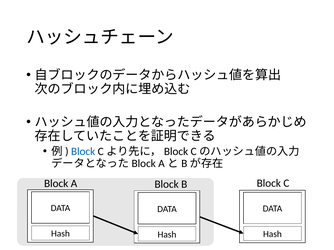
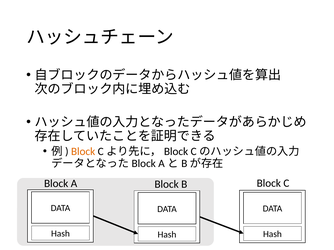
Block colour: blue -> orange (83, 152)
